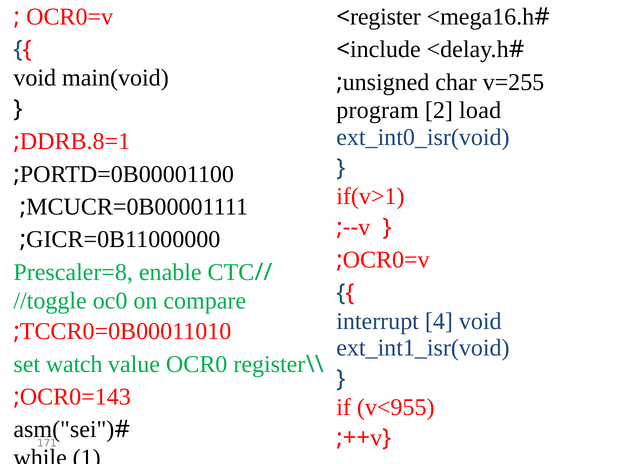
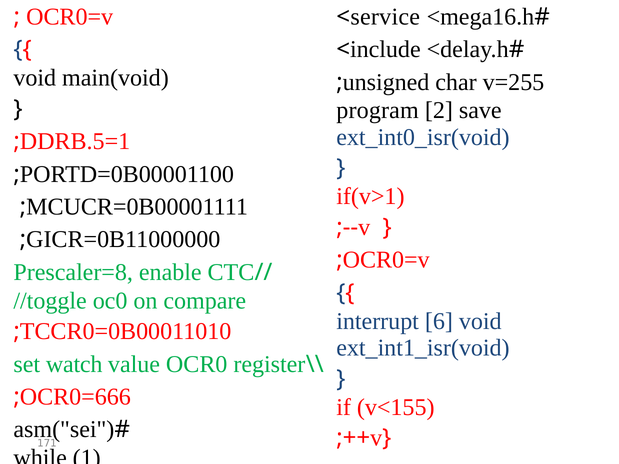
register: register -> service (385, 17)
load: load -> save (480, 111)
DDRB.8=1: DDRB.8=1 -> DDRB.5=1 (75, 141)
4: 4 -> 6 (439, 321)
OCR0=143: OCR0=143 -> OCR0=666 (75, 397)
v<955: v<955 -> v<155 (396, 407)
